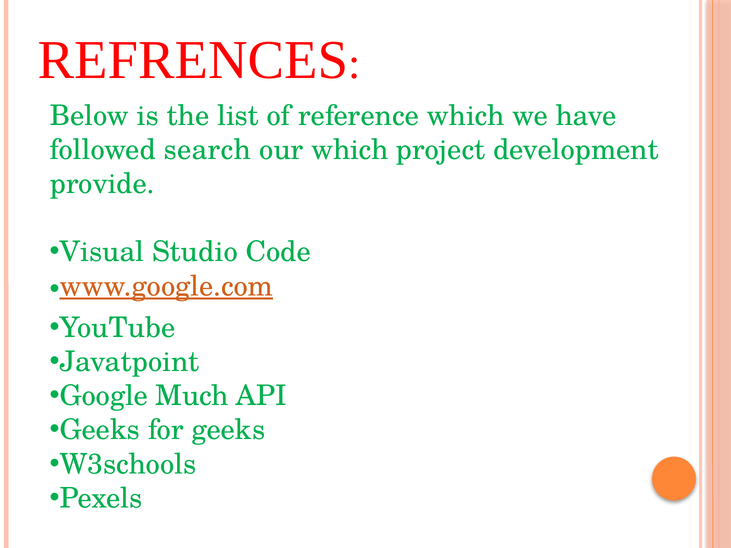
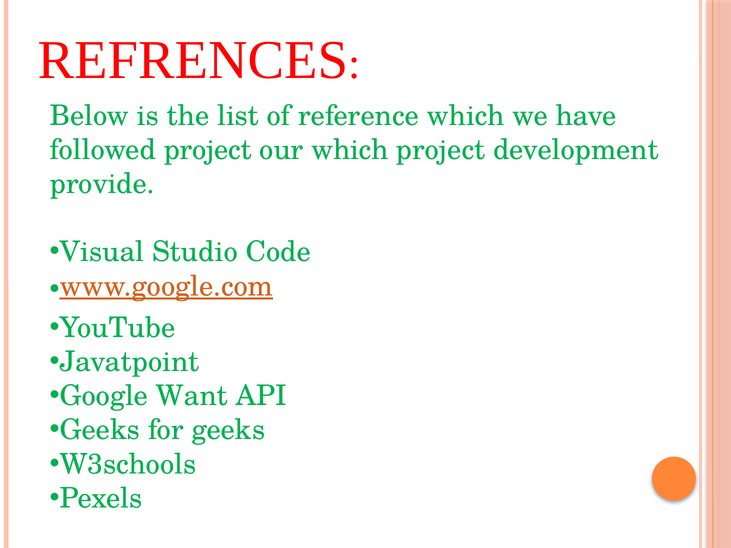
followed search: search -> project (208, 150)
Much: Much -> Want (192, 396)
